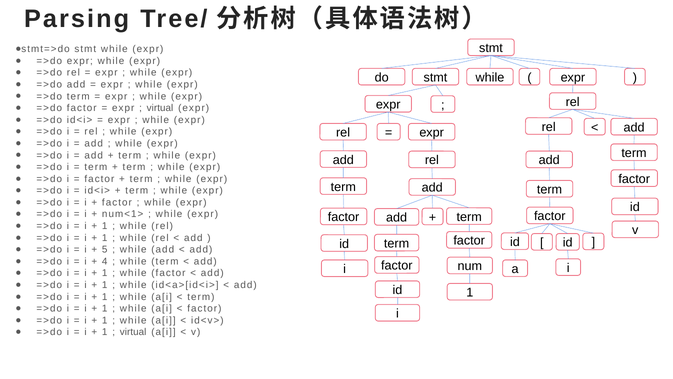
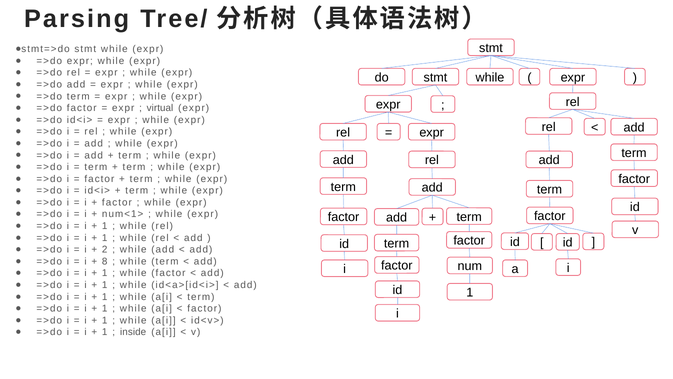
5: 5 -> 2 (105, 249)
4: 4 -> 8 (105, 261)
virtual: virtual -> inside (133, 332)
